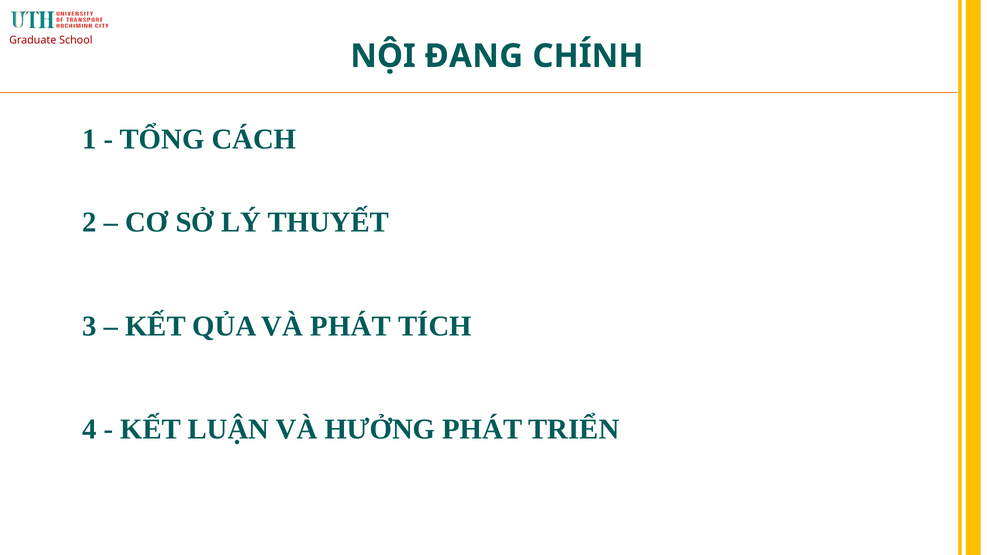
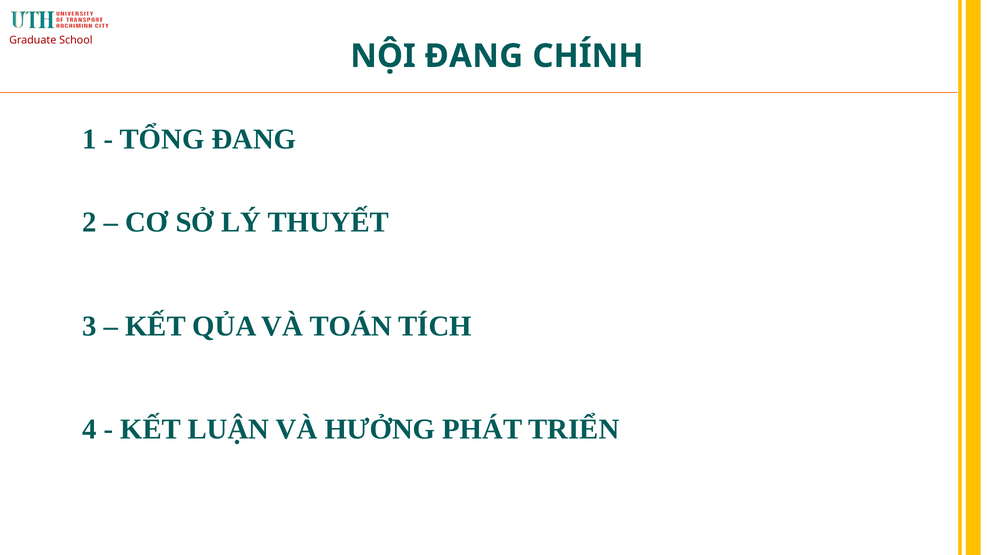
TỔNG CÁCH: CÁCH -> ĐANG (254, 140)
VÀ PHÁT: PHÁT -> TOÁN (351, 326)
